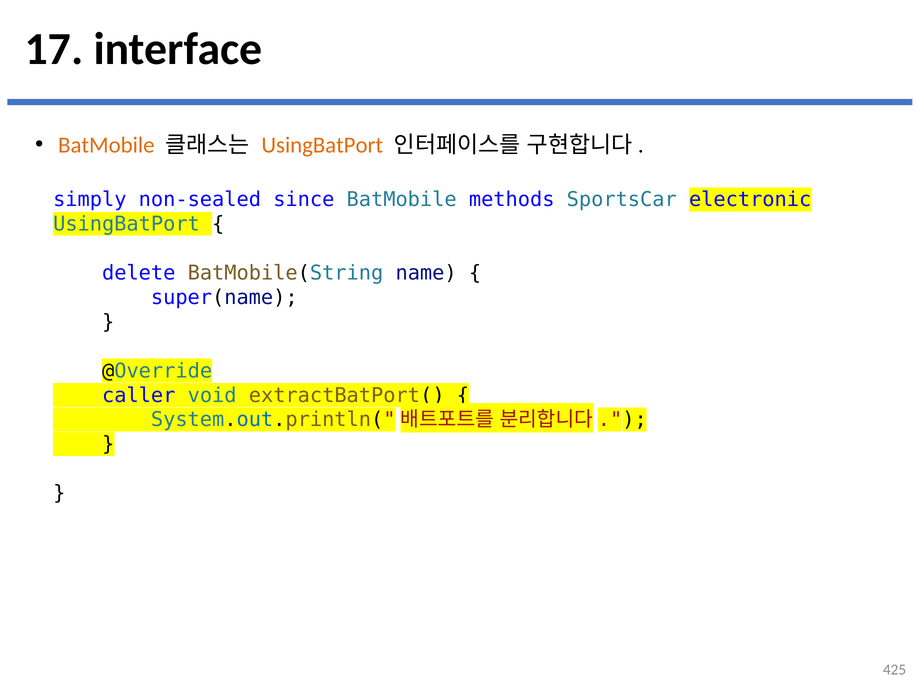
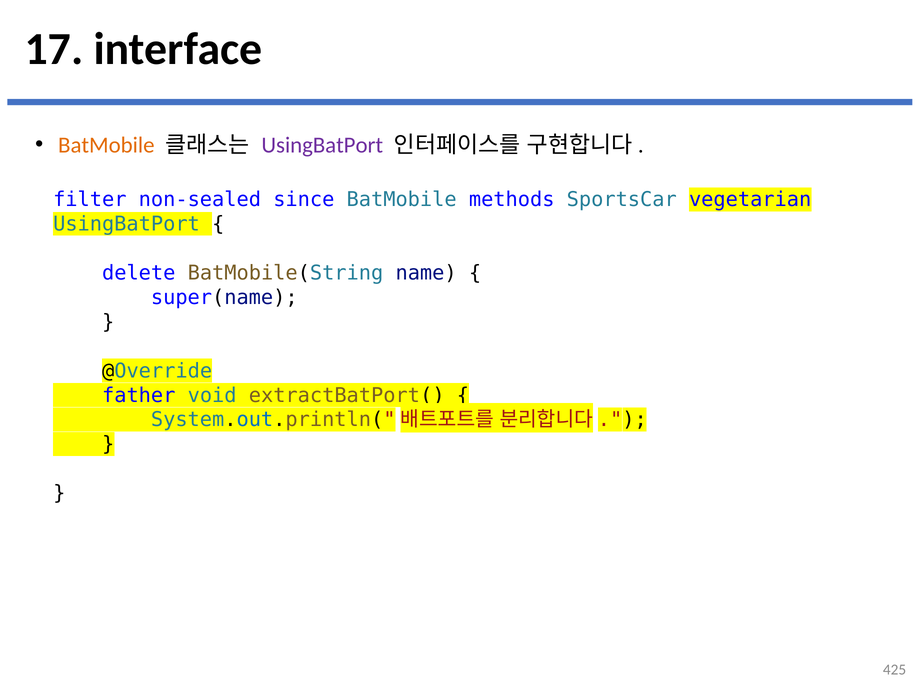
UsingBatPort colour: orange -> purple (322, 145)
simply: simply -> filter (90, 200)
electronic: electronic -> vegetarian (750, 200)
caller: caller -> father (139, 395)
